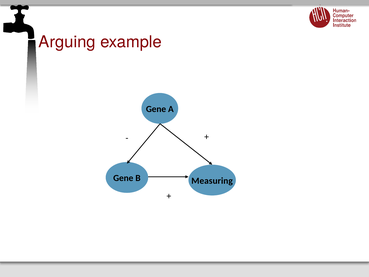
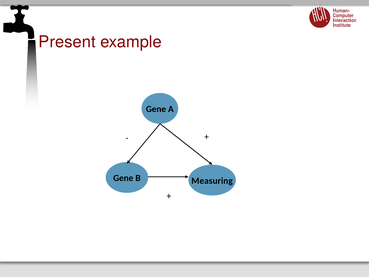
Arguing: Arguing -> Present (67, 42)
